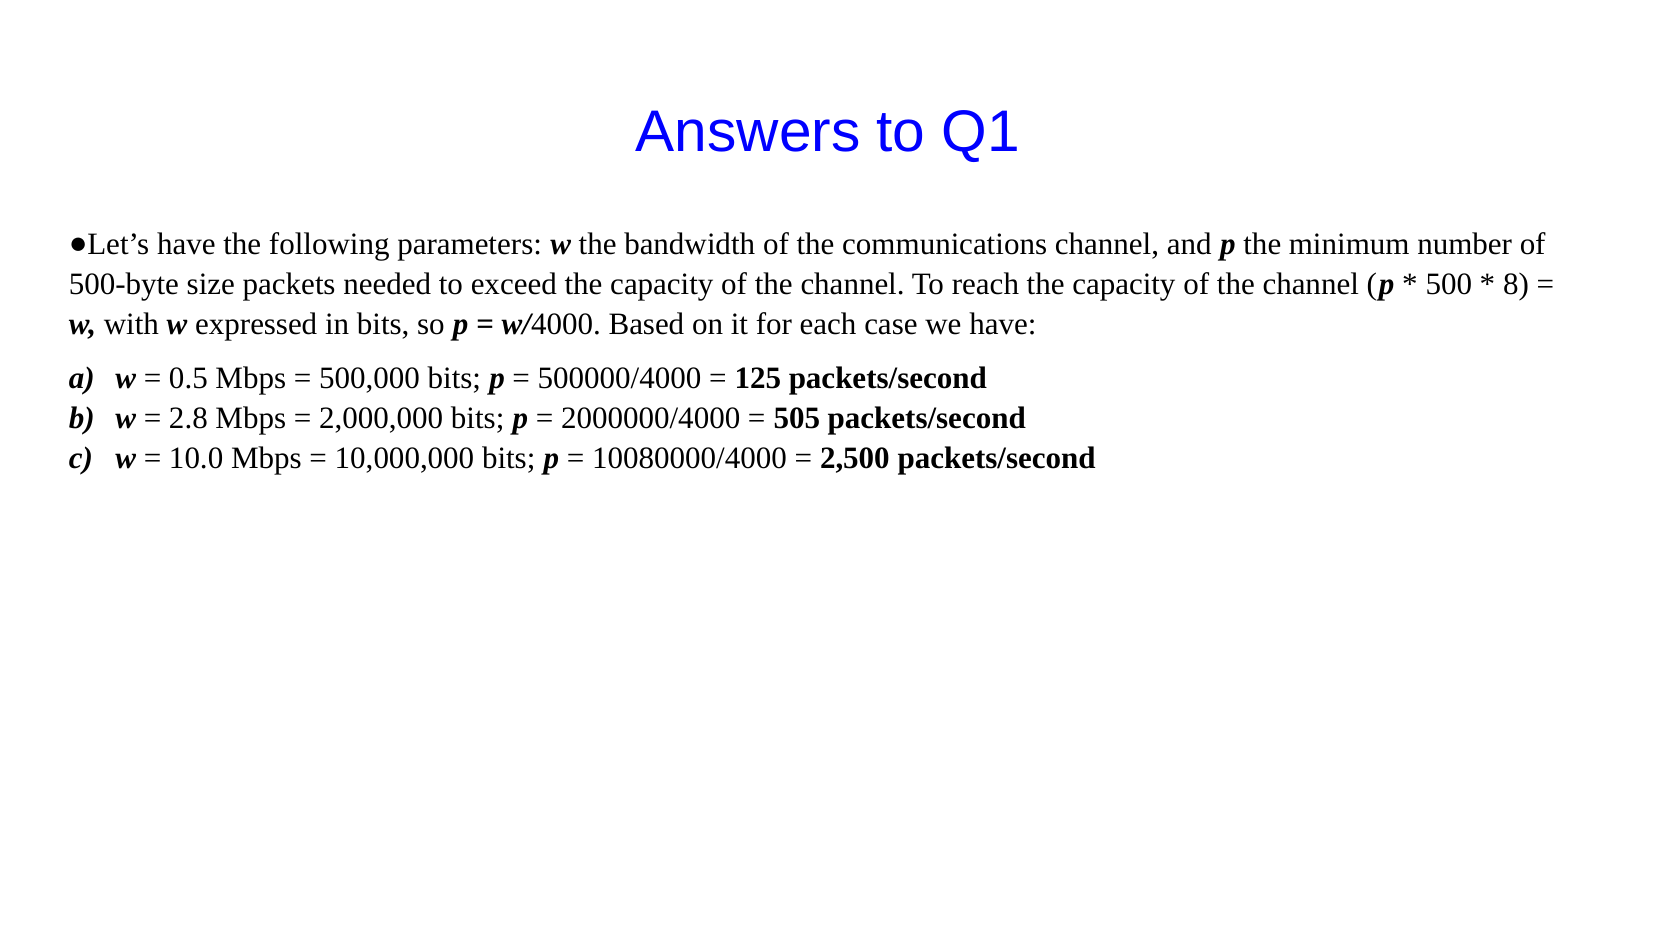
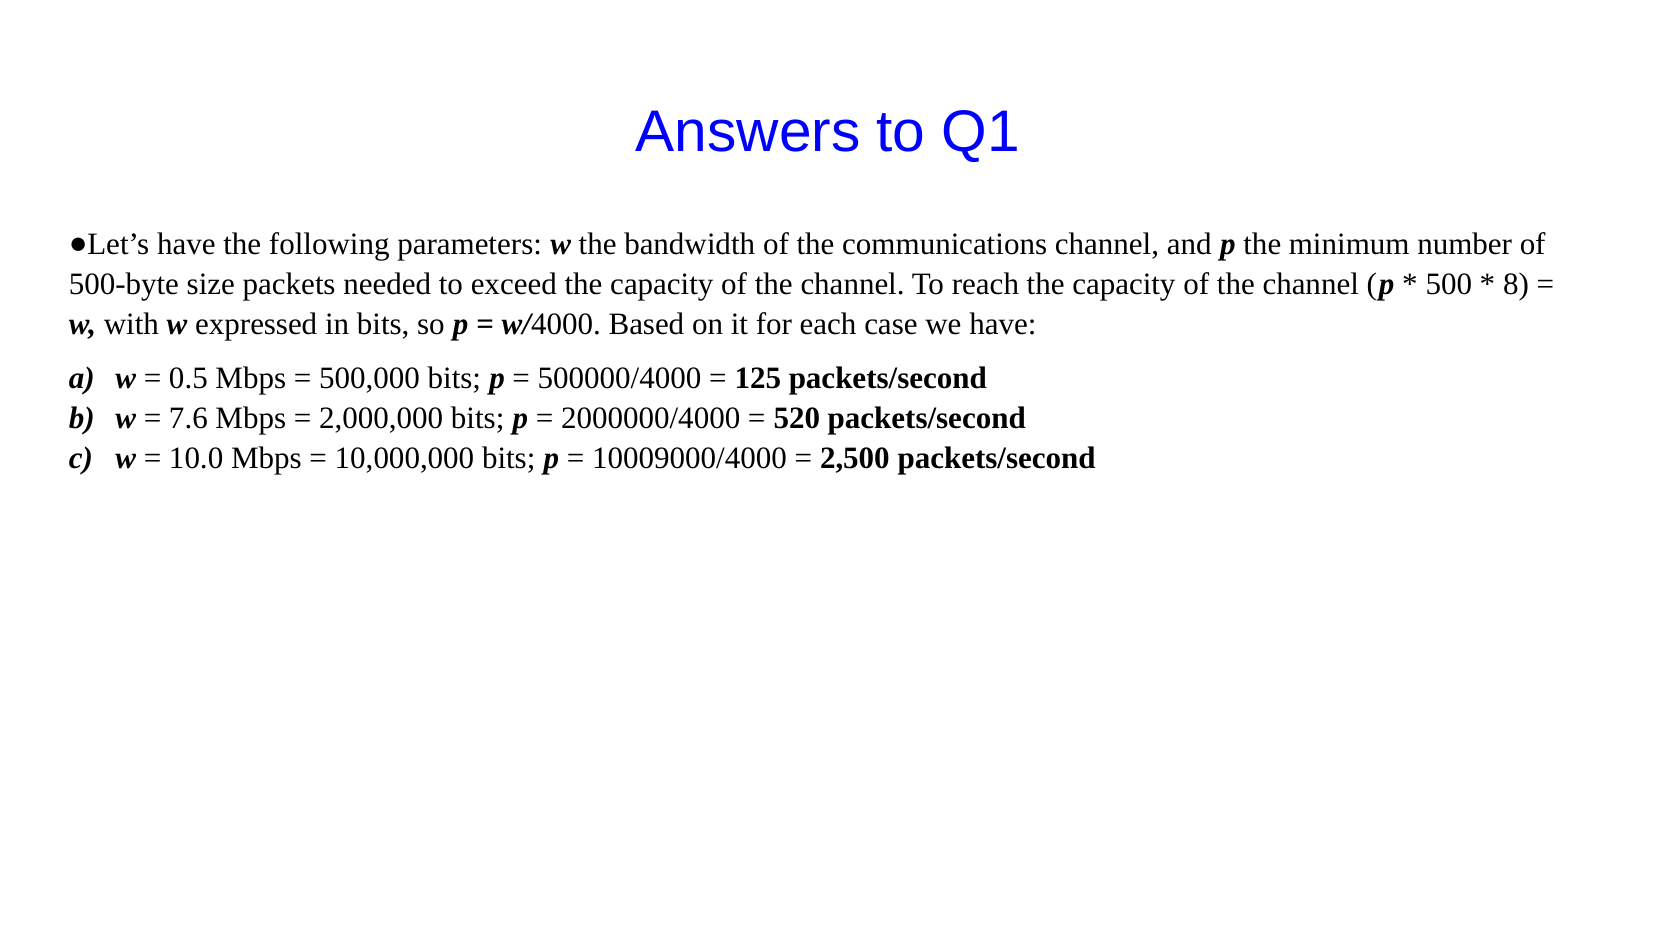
2.8: 2.8 -> 7.6 (188, 418)
505: 505 -> 520 (797, 418)
10080000/4000: 10080000/4000 -> 10009000/4000 (689, 458)
